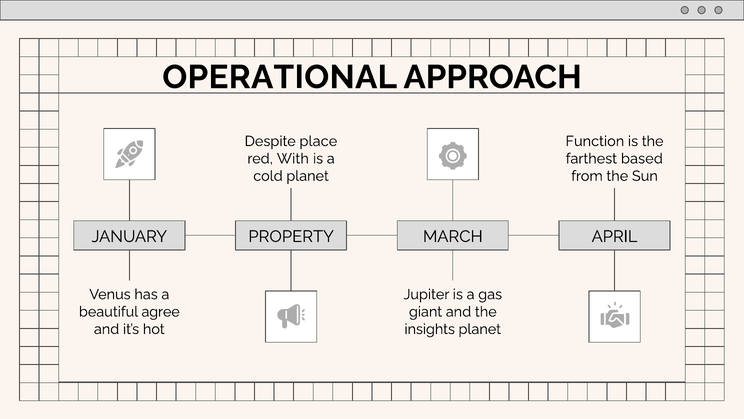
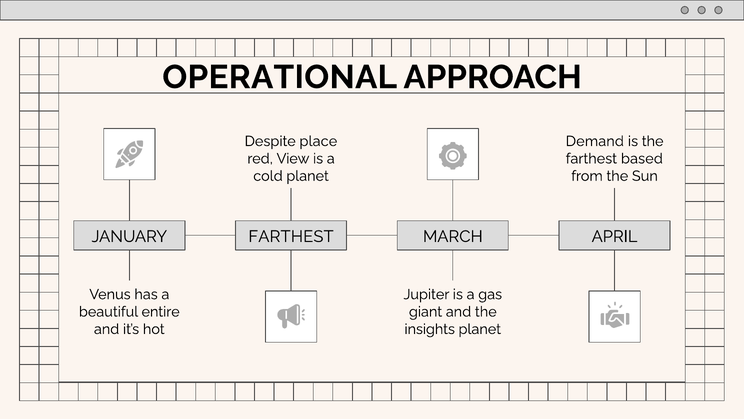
Function: Function -> Demand (595, 141)
With: With -> View (293, 158)
JANUARY PROPERTY: PROPERTY -> FARTHEST (291, 236)
agree: agree -> entire (161, 311)
